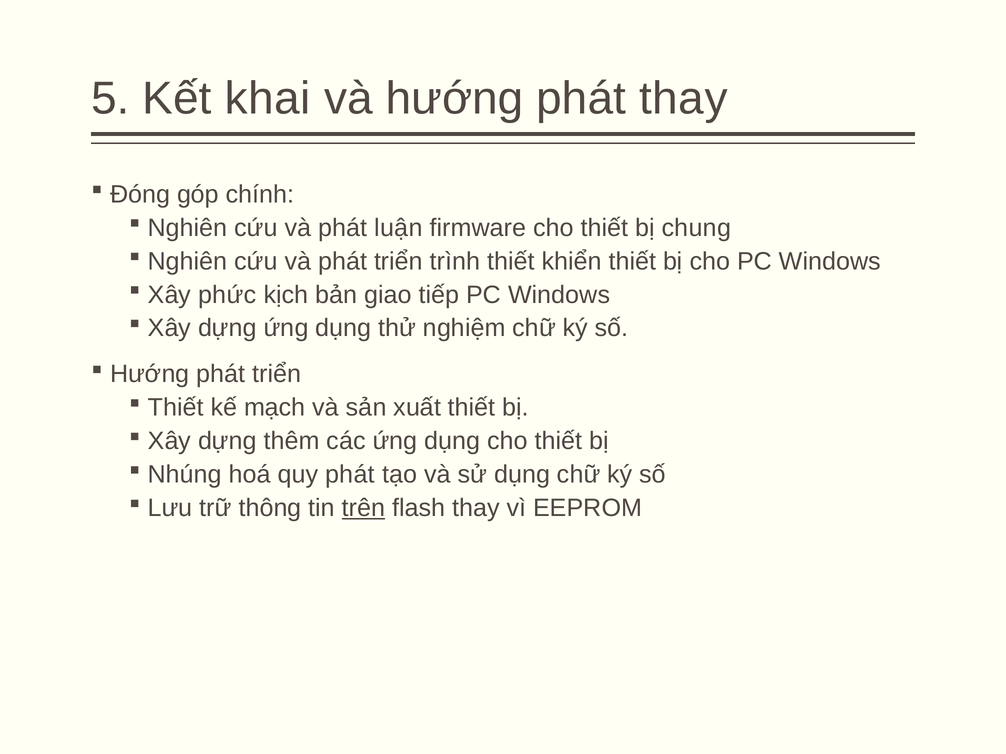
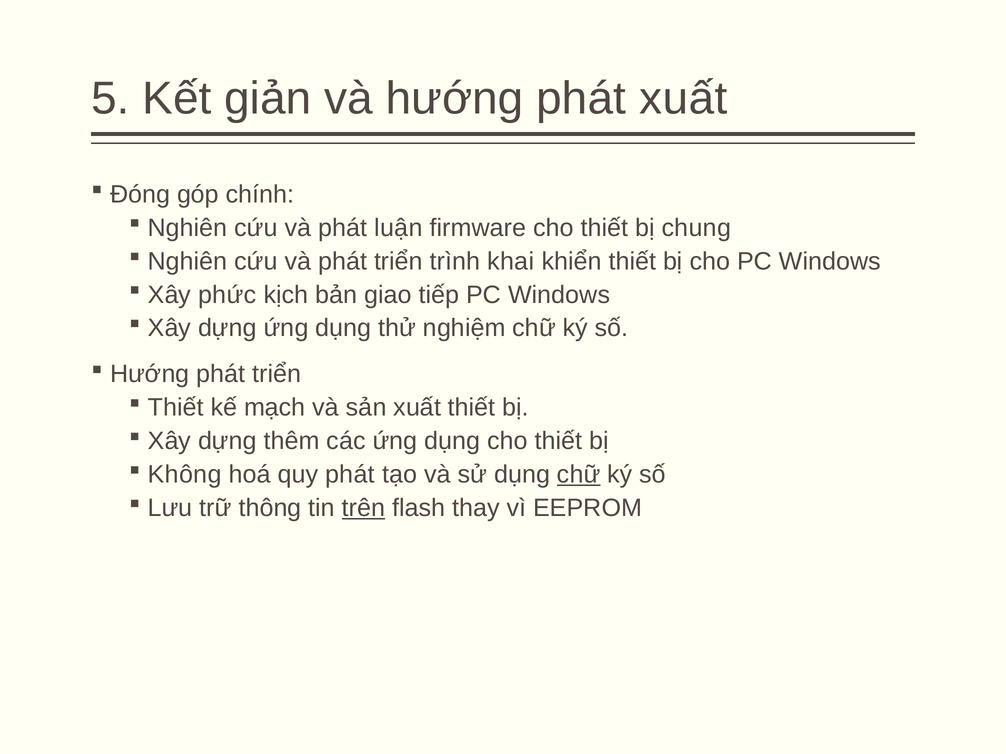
khai: khai -> giản (268, 99)
phát thay: thay -> xuất (683, 99)
trình thiết: thiết -> khai (511, 261)
Nhúng: Nhúng -> Không (185, 475)
chữ underline: none -> present (579, 475)
